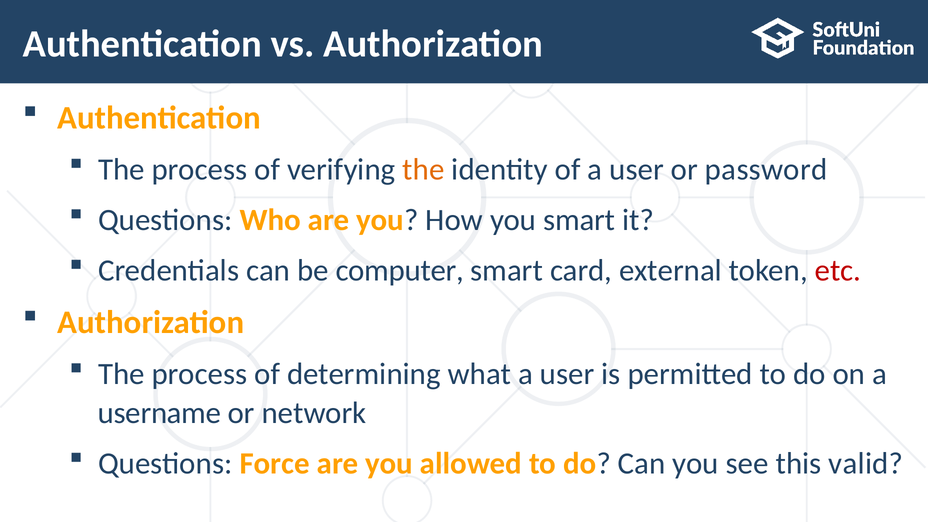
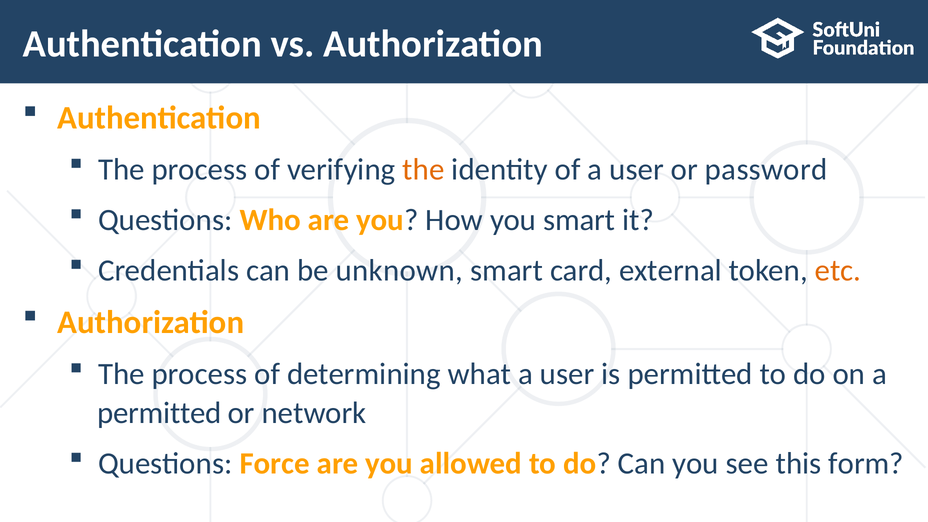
computer: computer -> unknown (399, 270)
etc colour: red -> orange (838, 270)
username: username -> permitted (159, 413)
valid: valid -> form (866, 464)
